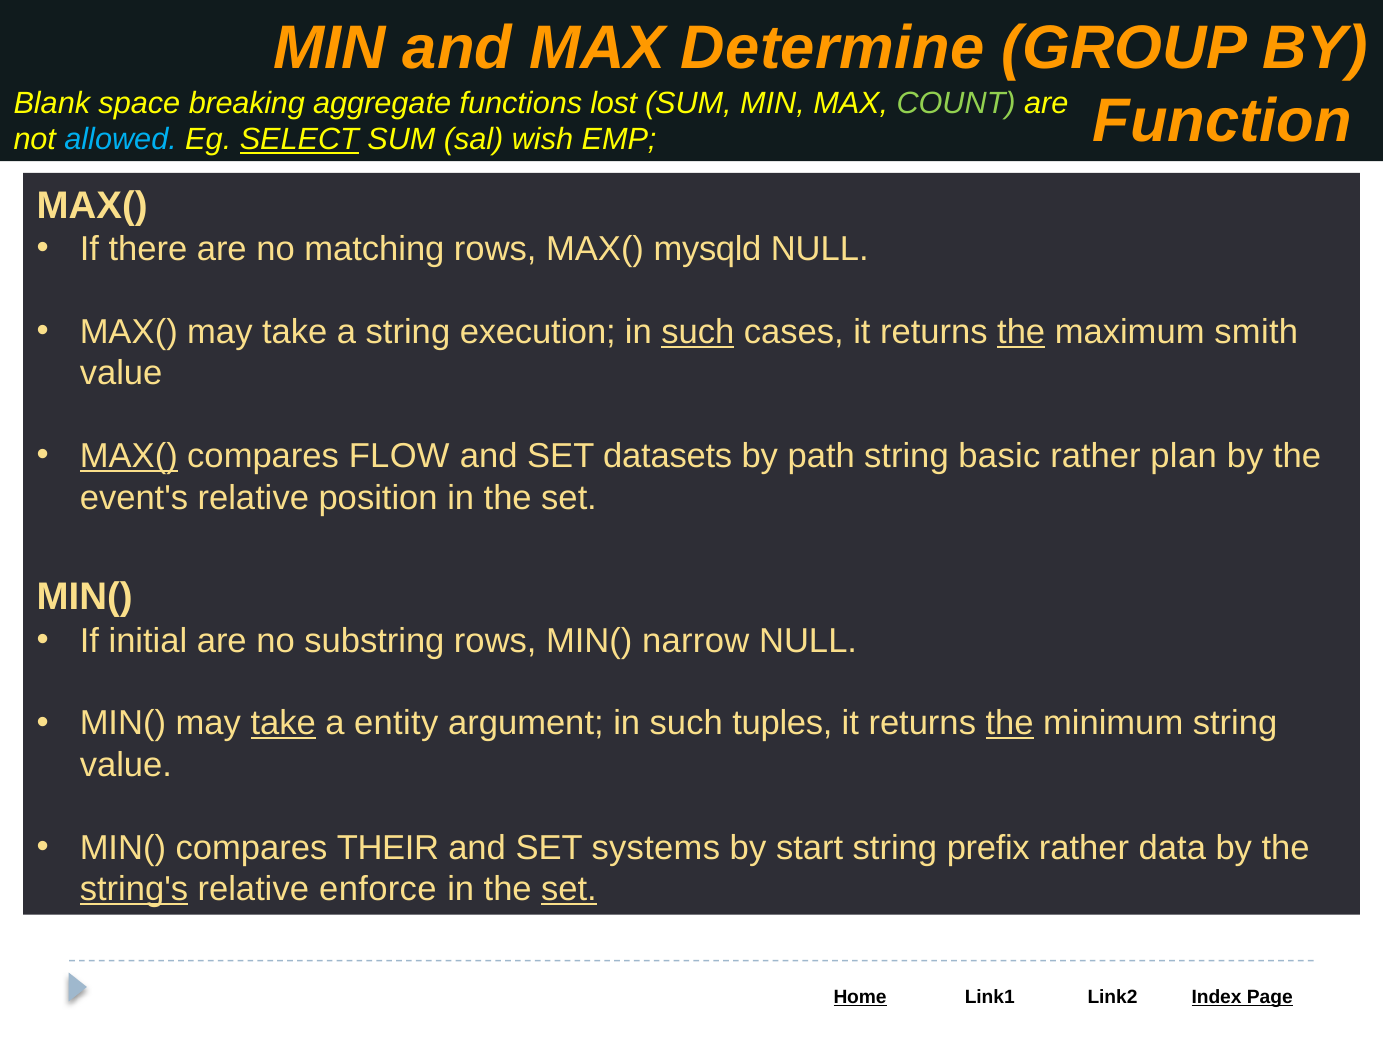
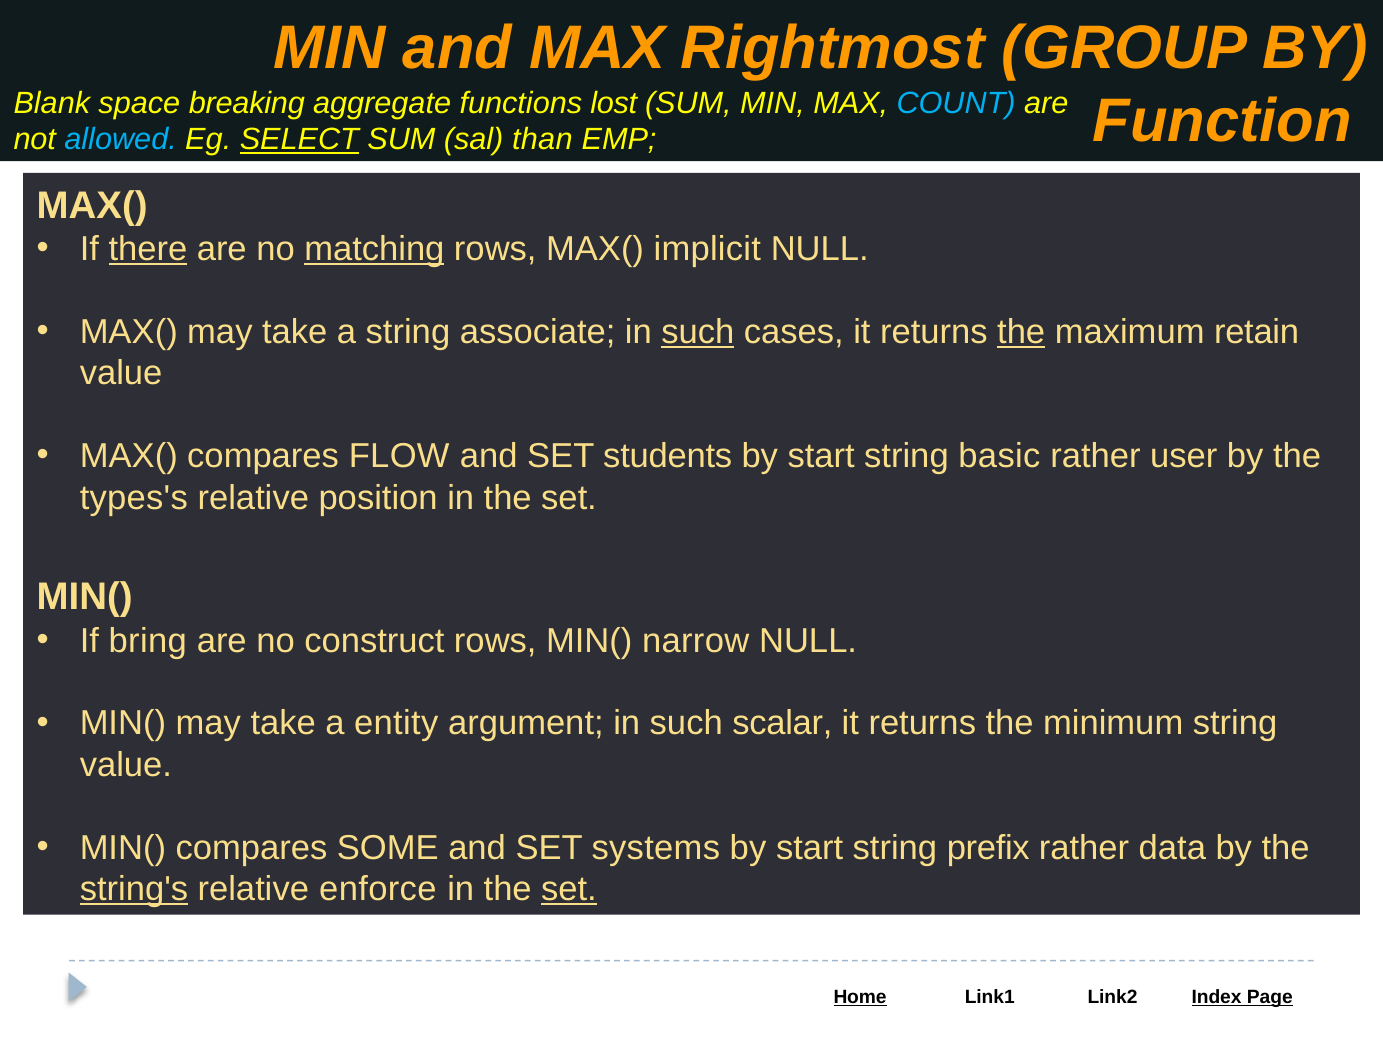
Determine: Determine -> Rightmost (833, 48)
COUNT colour: light green -> light blue (956, 103)
wish: wish -> than (542, 140)
there underline: none -> present (148, 249)
matching underline: none -> present (374, 249)
mysqld: mysqld -> implicit (707, 249)
execution: execution -> associate (538, 332)
smith: smith -> retain (1257, 332)
MAX( underline: present -> none (129, 456)
datasets: datasets -> students (668, 456)
path: path -> start (821, 456)
plan: plan -> user (1184, 456)
event's: event's -> types's (134, 498)
initial: initial -> bring (148, 641)
substring: substring -> construct (374, 641)
take underline: present -> none (283, 724)
tuples: tuples -> scalar (782, 724)
the underline: present -> none (1010, 724)
THEIR: THEIR -> SOME (388, 848)
